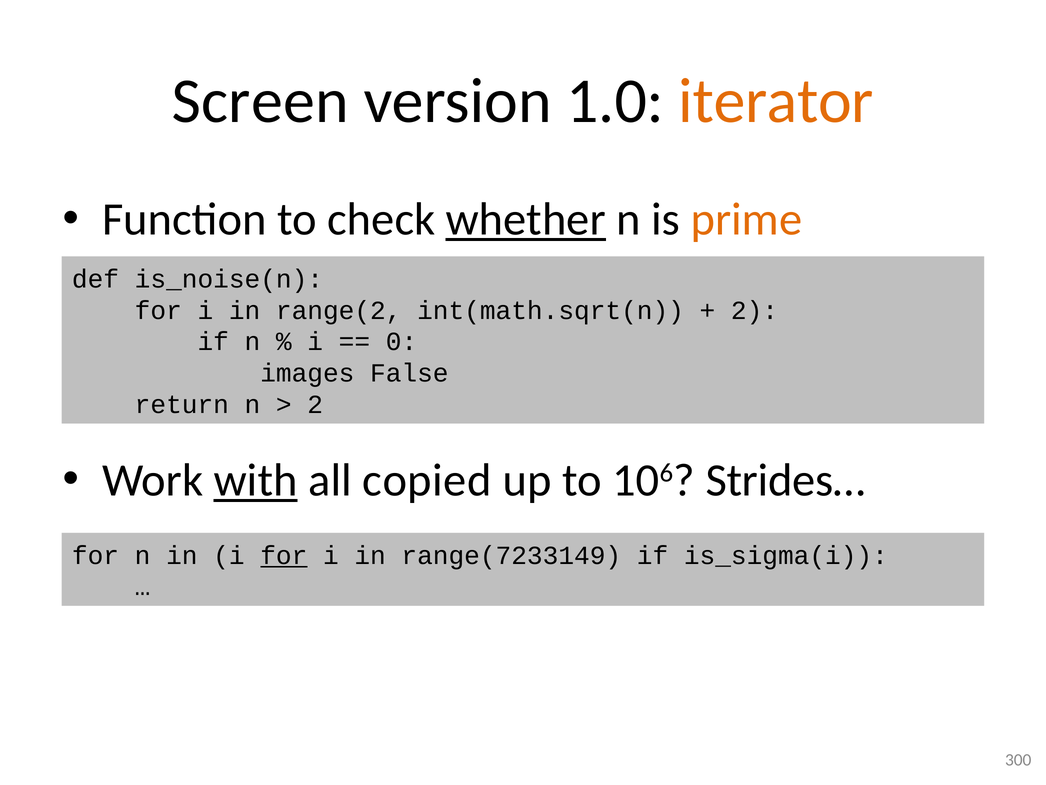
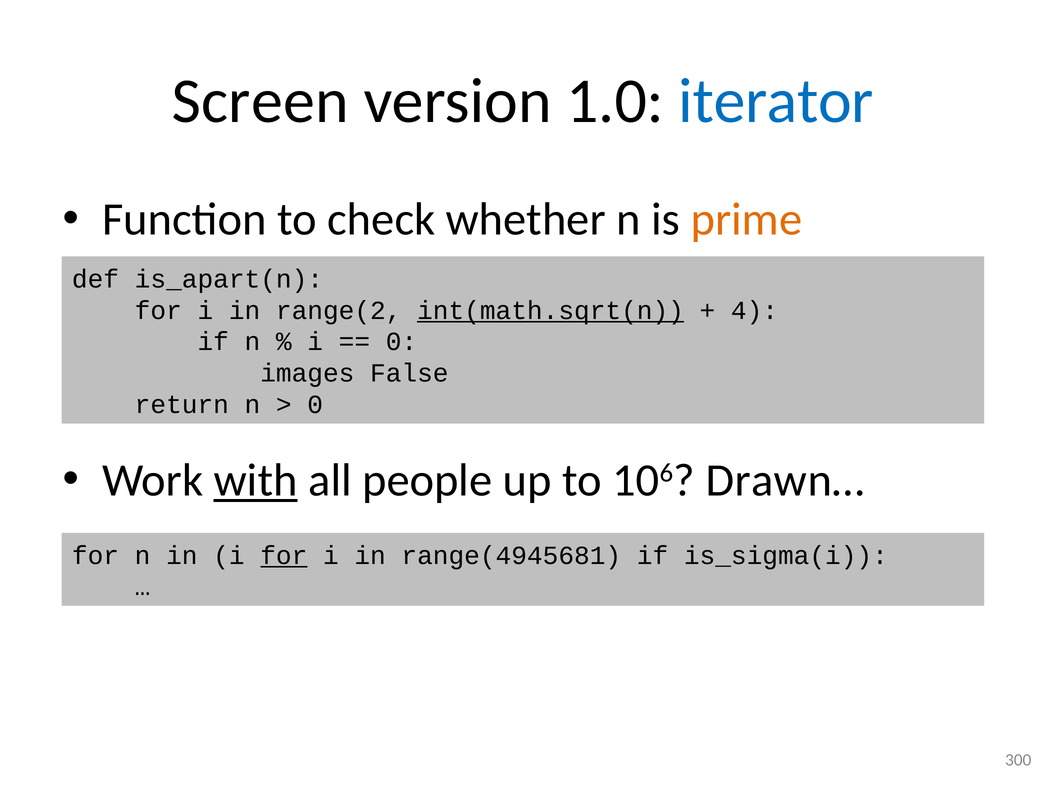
iterator colour: orange -> blue (776, 101)
whether underline: present -> none (526, 219)
is_noise(n: is_noise(n -> is_apart(n (229, 279)
int(math.sqrt(n underline: none -> present (551, 310)
2: 2 -> 4 (755, 310)
2: 2 -> 0 (315, 404)
copied: copied -> people (427, 480)
Strides…: Strides… -> Drawn… (785, 480)
range(7233149: range(7233149 -> range(4945681 (511, 555)
